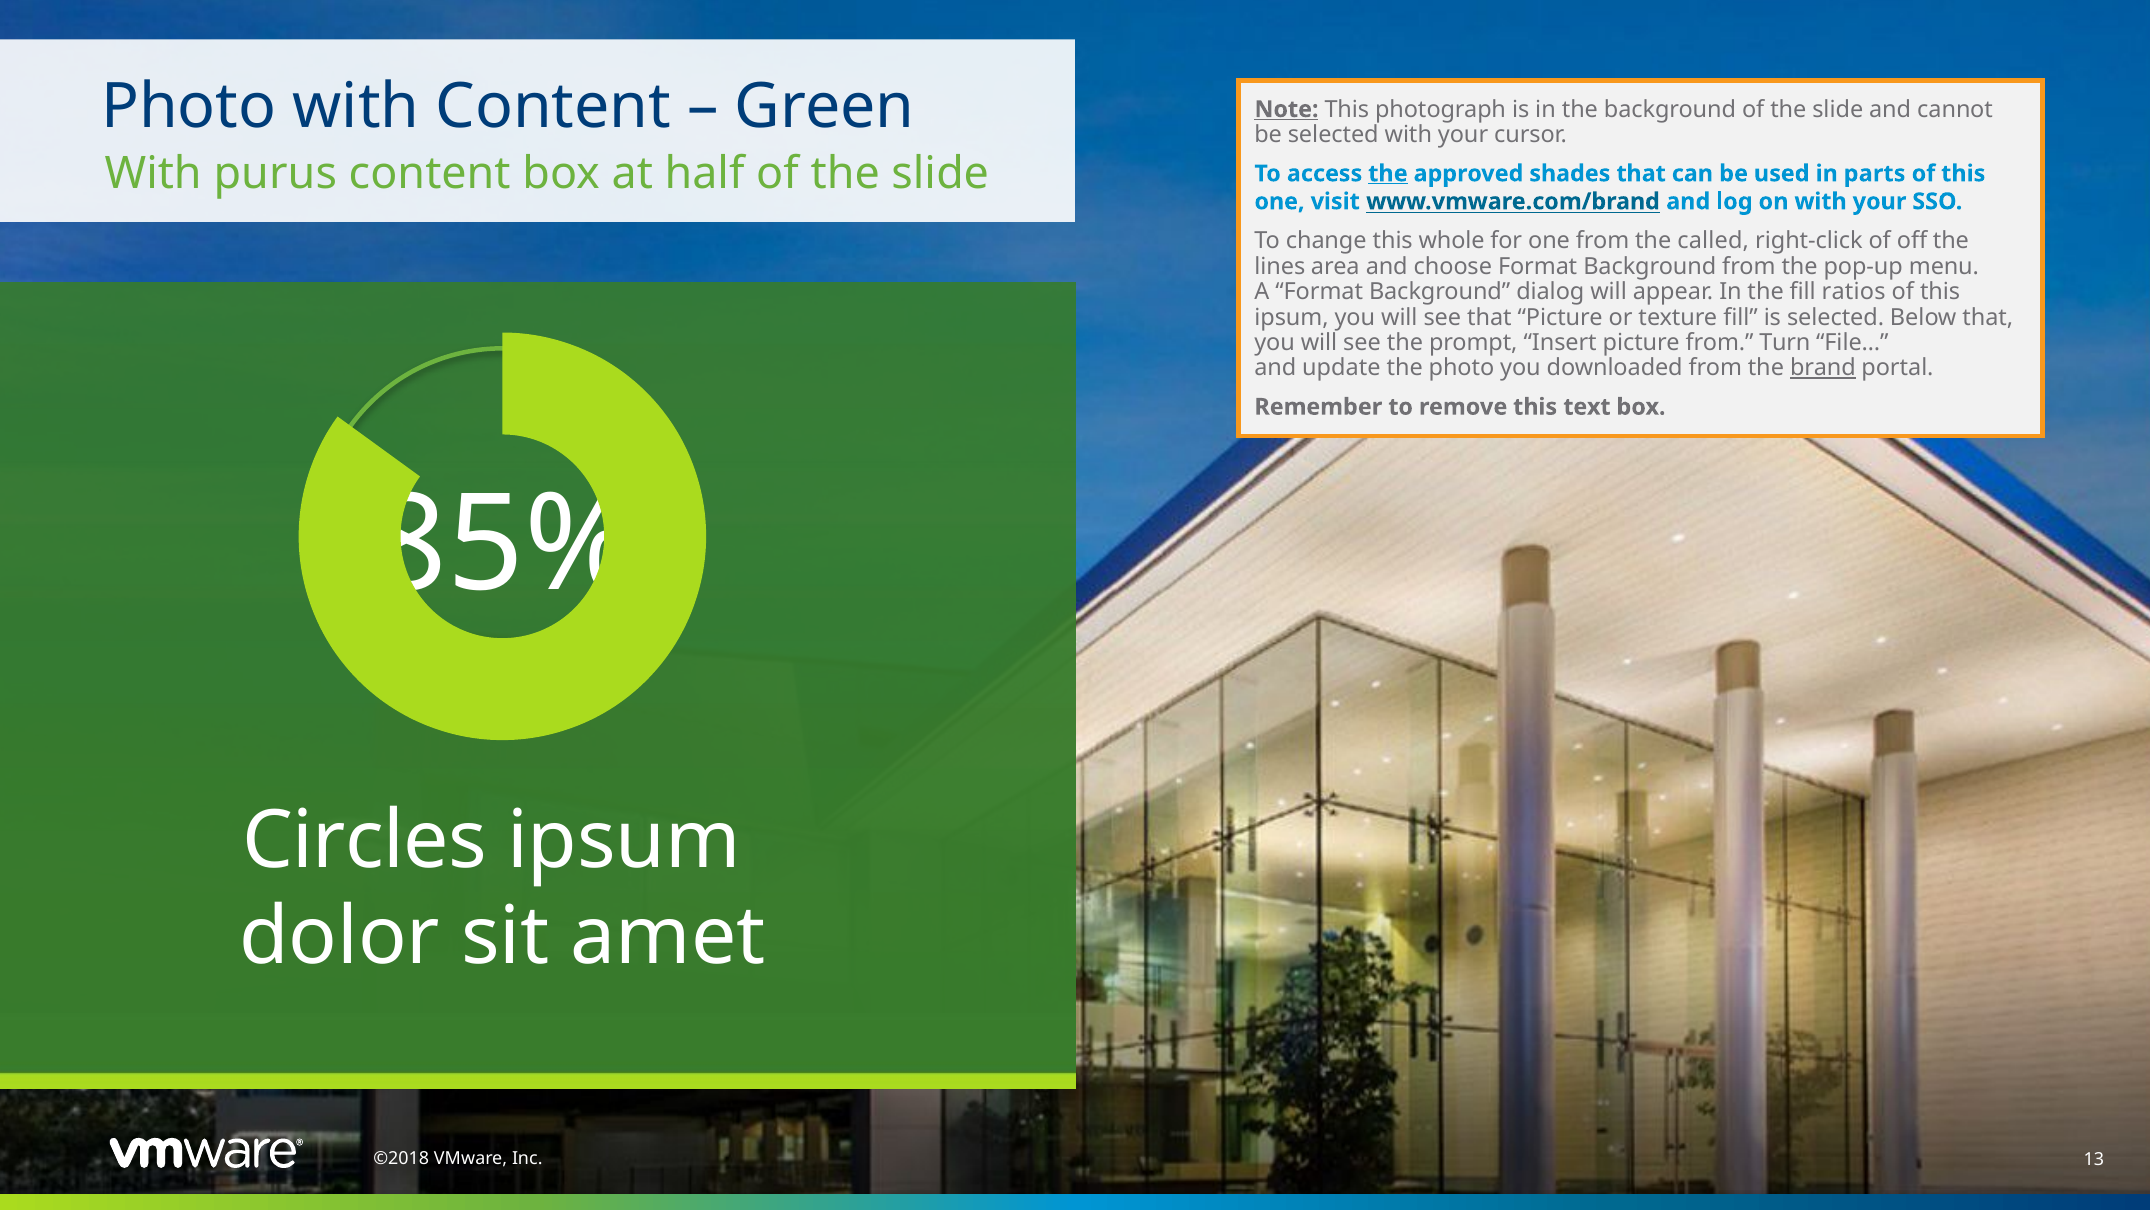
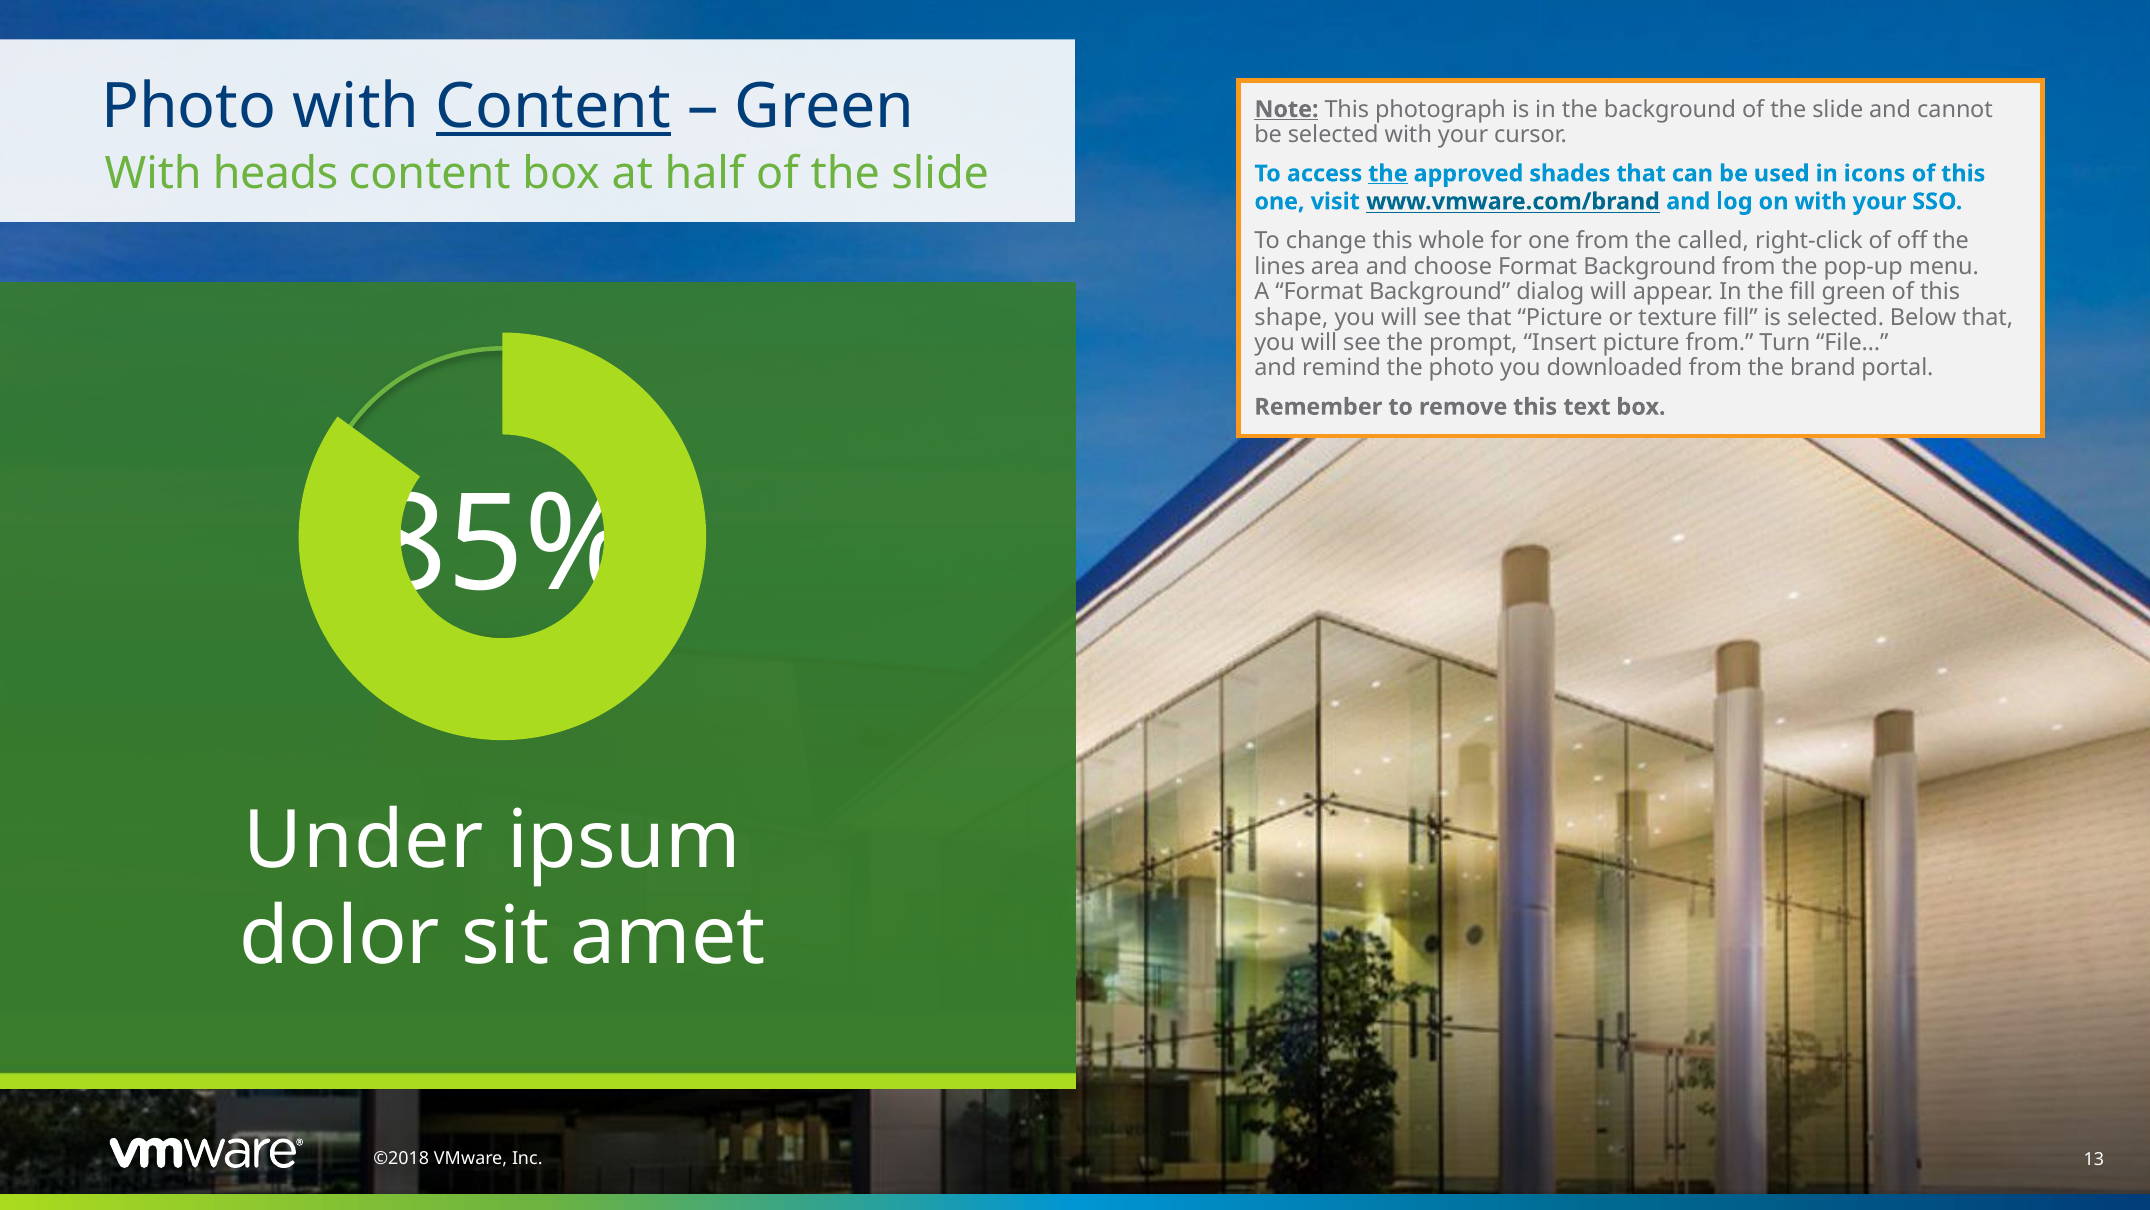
Content underline: none -> present (553, 107)
purus: purus -> heads (276, 173)
parts: parts -> icons (1875, 174)
fill ratios: ratios -> green (1854, 292)
ipsum: ipsum -> shape (1291, 317)
update: update -> remind (1342, 368)
brand underline: present -> none (1823, 368)
Circles: Circles -> Under (364, 840)
